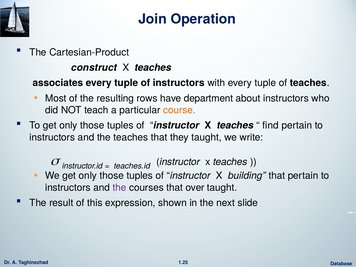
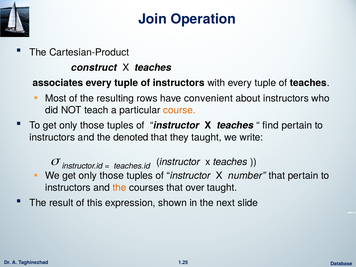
department: department -> convenient (208, 98)
the teaches: teaches -> denoted (131, 137)
building: building -> number (247, 176)
the colour: purple -> orange (119, 188)
